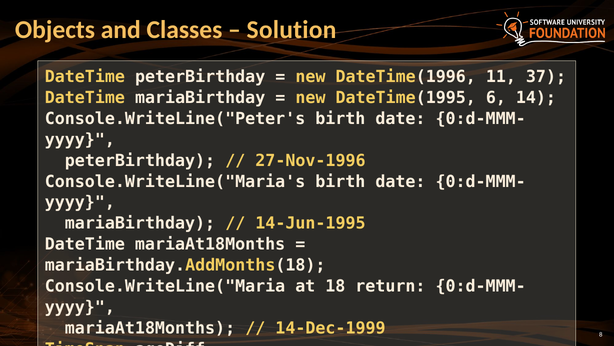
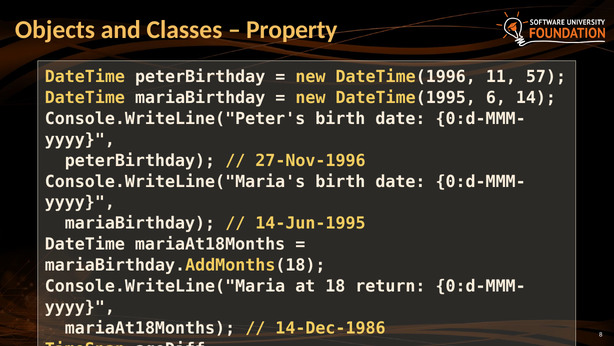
Solution: Solution -> Property (292, 30)
37: 37 -> 57 (546, 76)
14-Dec-1999: 14-Dec-1999 -> 14-Dec-1986 (330, 328)
